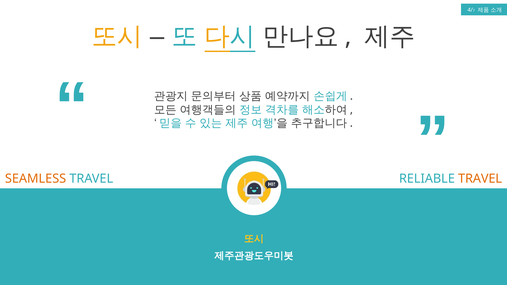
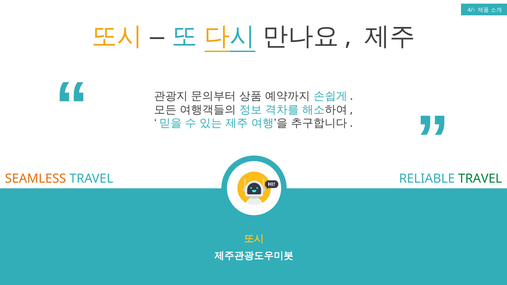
TRAVEL colour: orange -> green (480, 179)
